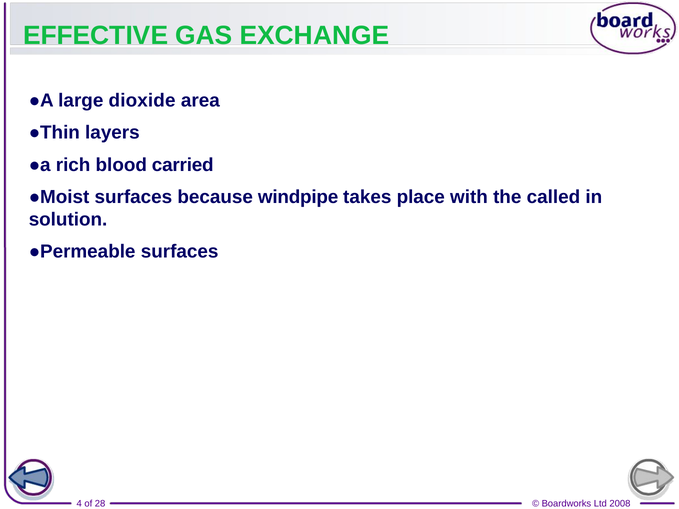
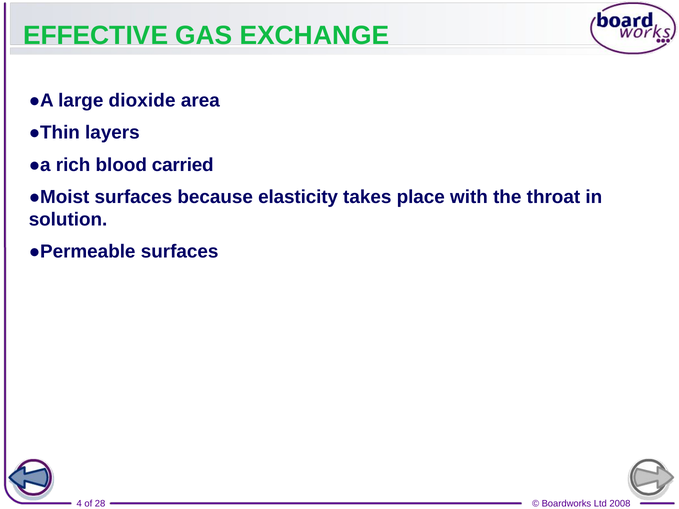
windpipe: windpipe -> elasticity (298, 197)
called: called -> throat (553, 197)
